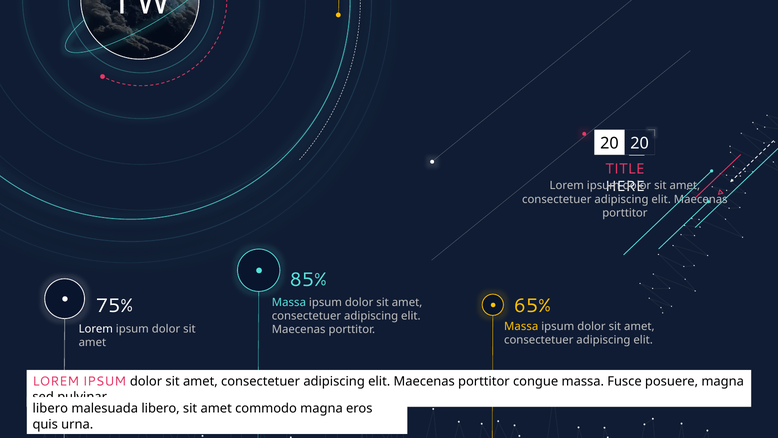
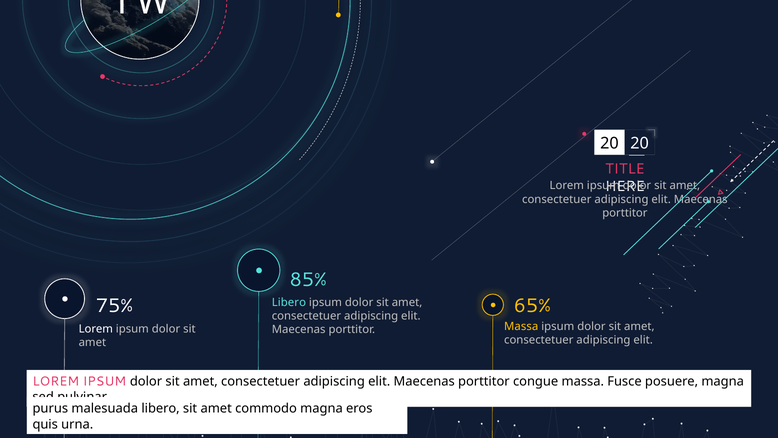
Massa: Massa -> Libero (289, 302)
libero: libero -> purus (50, 408)
